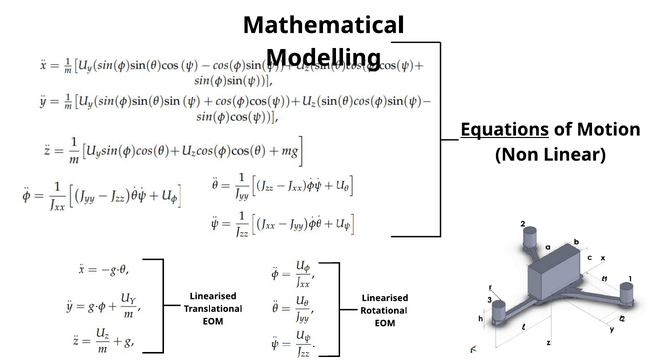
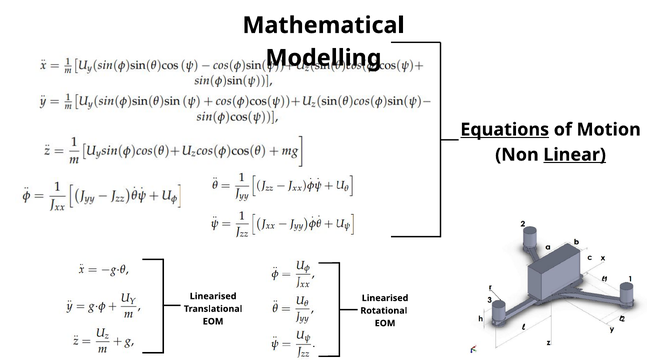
Linear underline: none -> present (575, 155)
